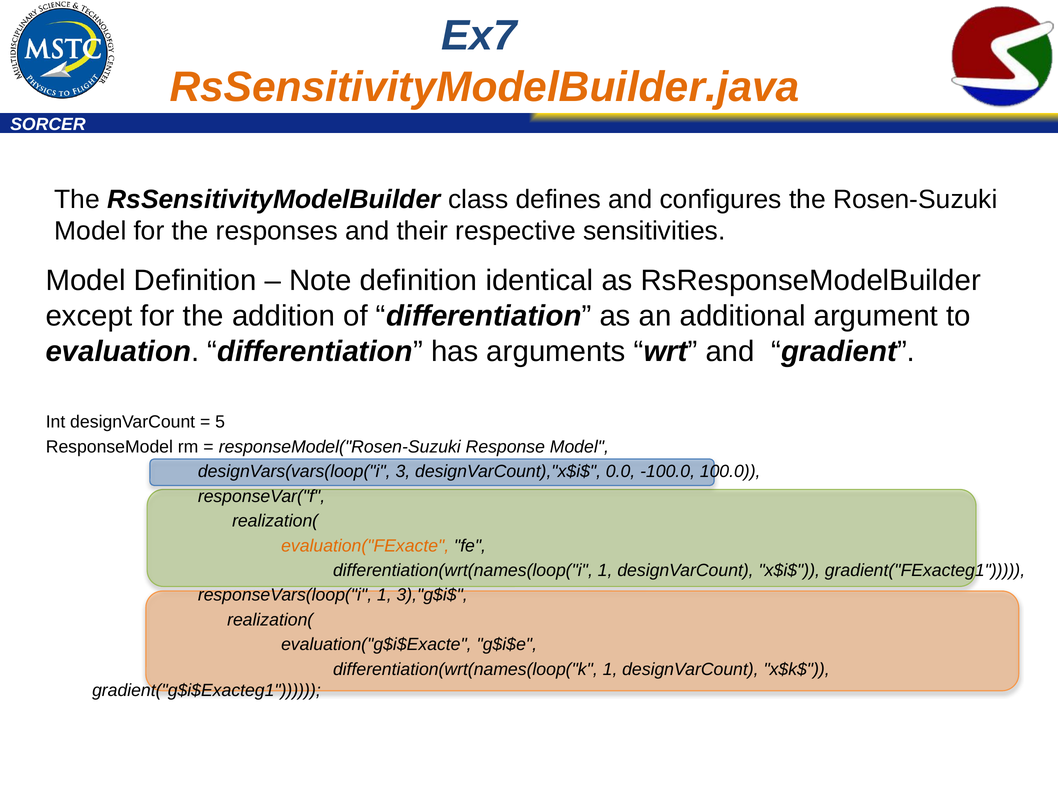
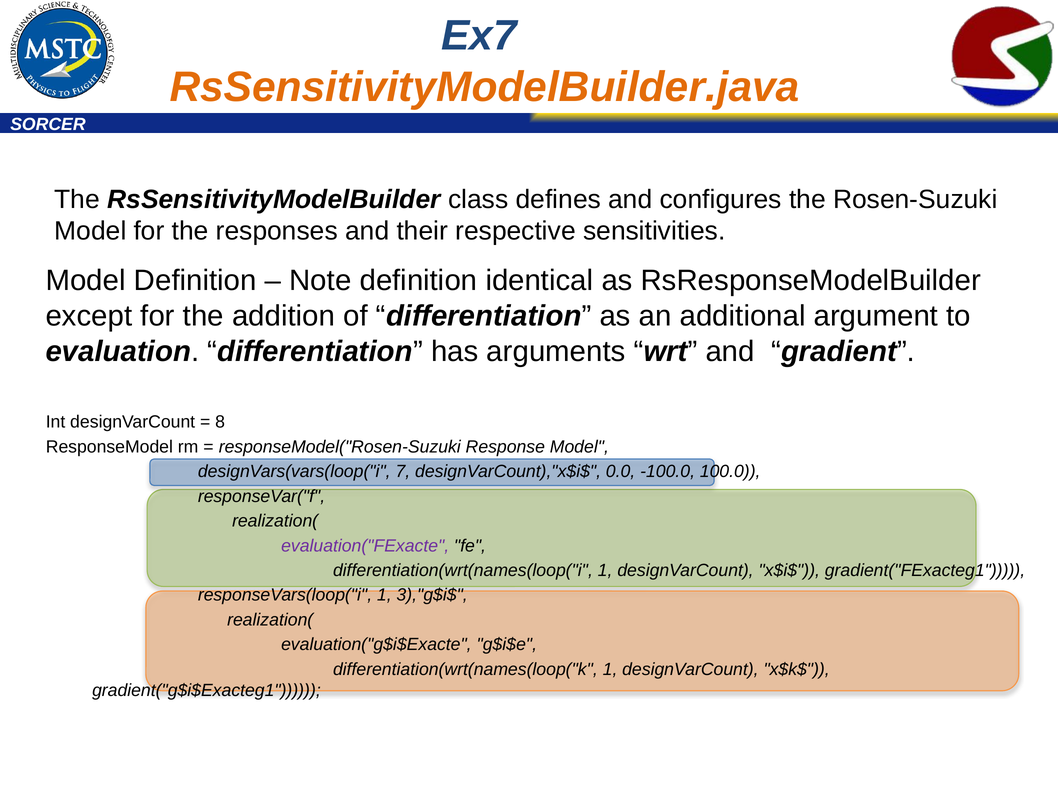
5: 5 -> 8 (220, 422)
3: 3 -> 7 (403, 471)
evaluation("FExacte colour: orange -> purple (365, 545)
